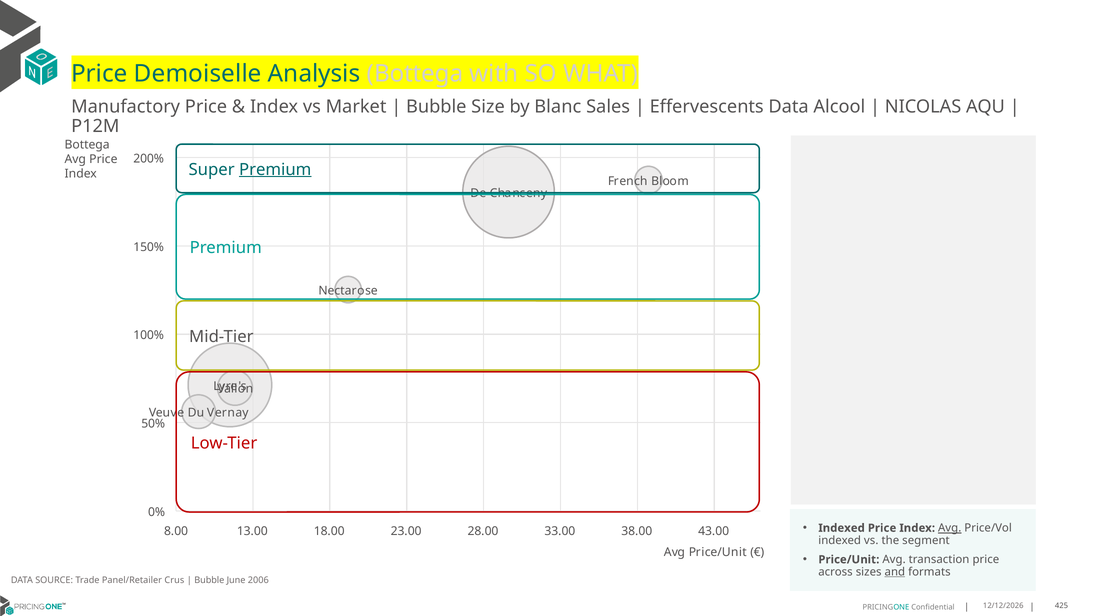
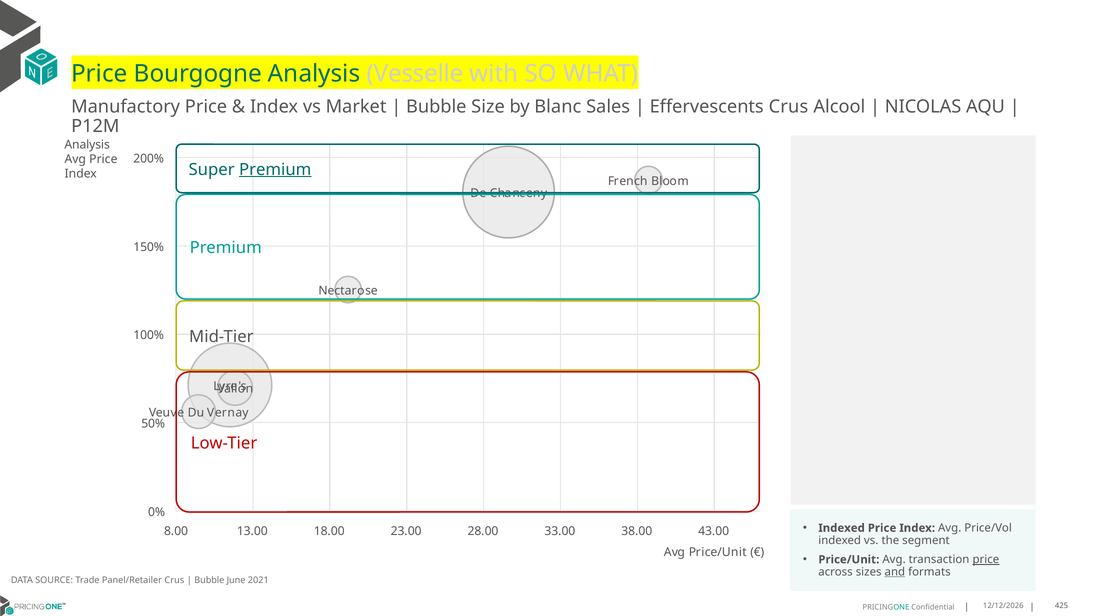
Demoiselle: Demoiselle -> Bourgogne (198, 74)
Analysis Bottega: Bottega -> Vesselle (415, 74)
Effervescents Data: Data -> Crus (788, 107)
Bottega: Bottega -> Analysis (87, 145)
Avg underline: present -> none (950, 528)
price underline: none -> present (986, 560)
2006: 2006 -> 2021 (258, 580)
